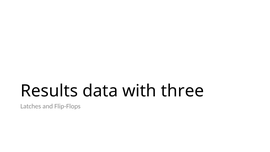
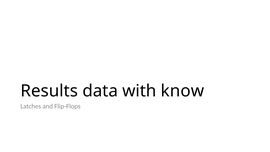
three: three -> know (182, 91)
